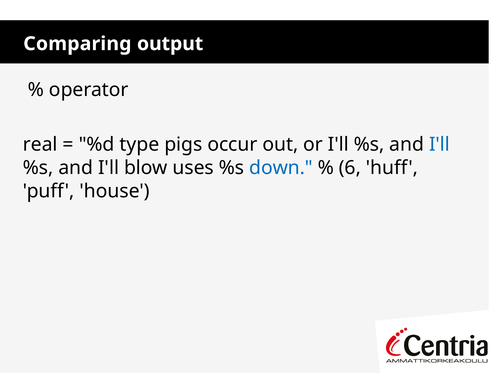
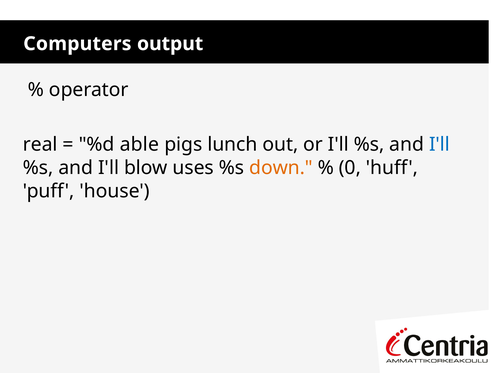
Comparing: Comparing -> Computers (77, 44)
type: type -> able (139, 145)
occur: occur -> lunch (232, 145)
down colour: blue -> orange (281, 168)
6: 6 -> 0 (350, 168)
